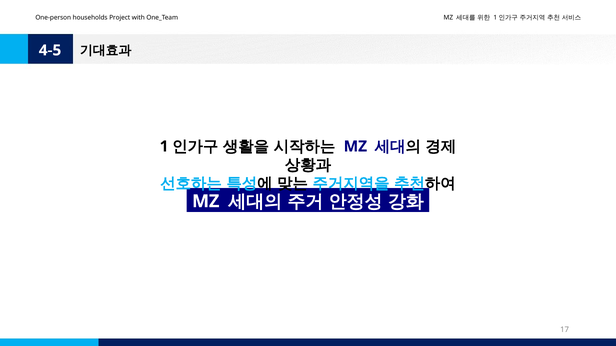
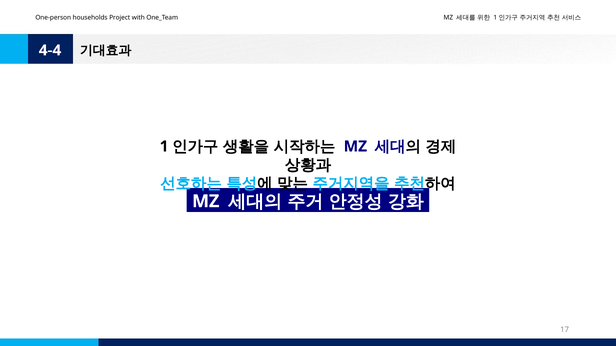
4-5: 4-5 -> 4-4 (50, 50)
